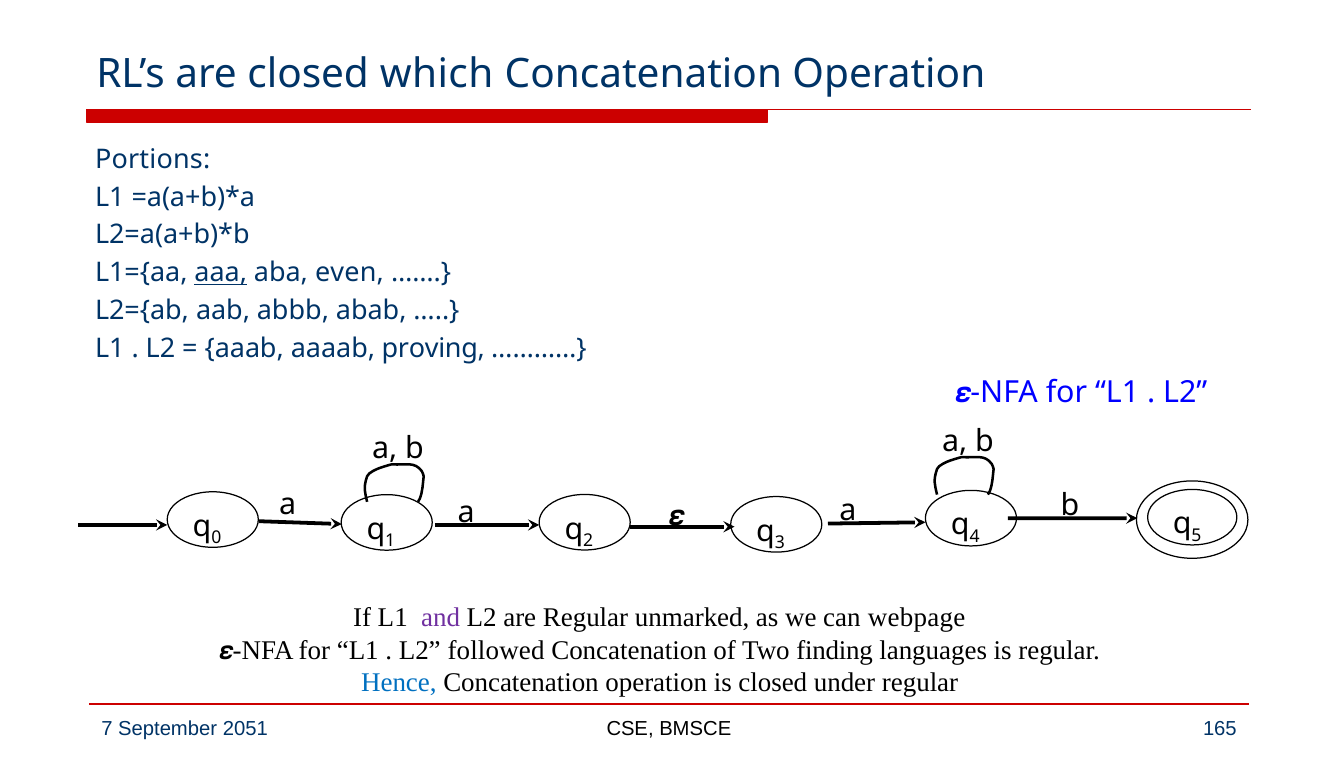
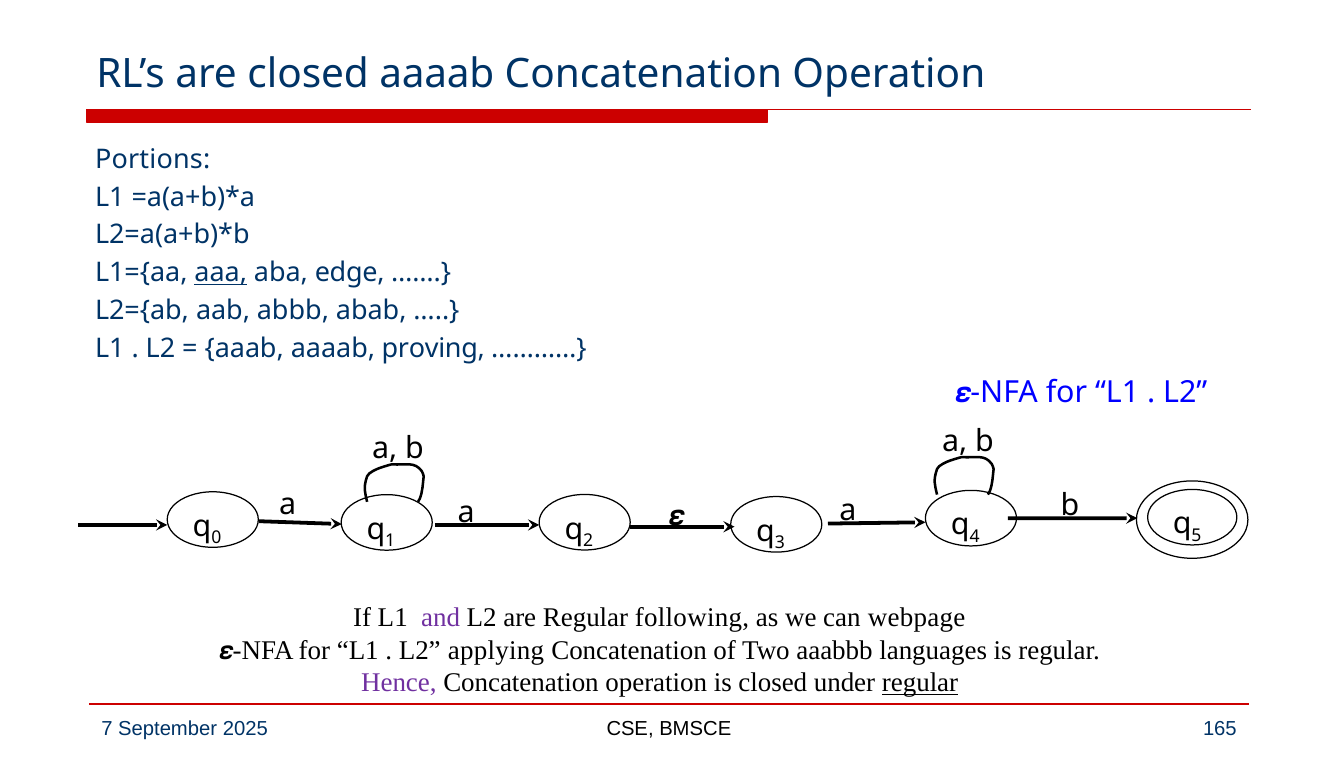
closed which: which -> aaaab (437, 74)
even: even -> edge (350, 273)
unmarked: unmarked -> following (692, 618)
followed: followed -> applying (496, 651)
finding: finding -> aaabbb (835, 651)
Hence colour: blue -> purple (399, 683)
regular underline: none -> present (920, 683)
2051: 2051 -> 2025 (245, 729)
